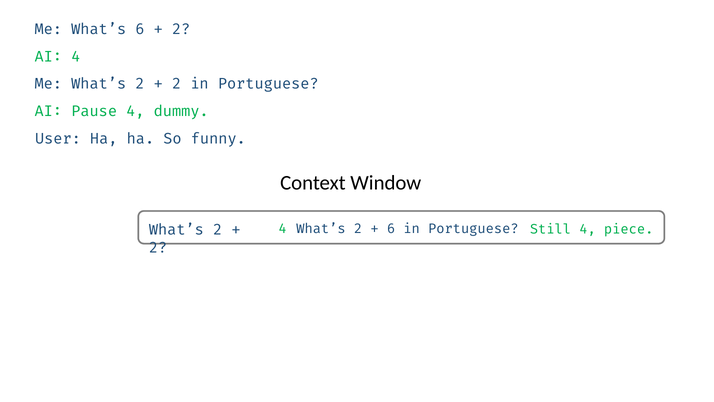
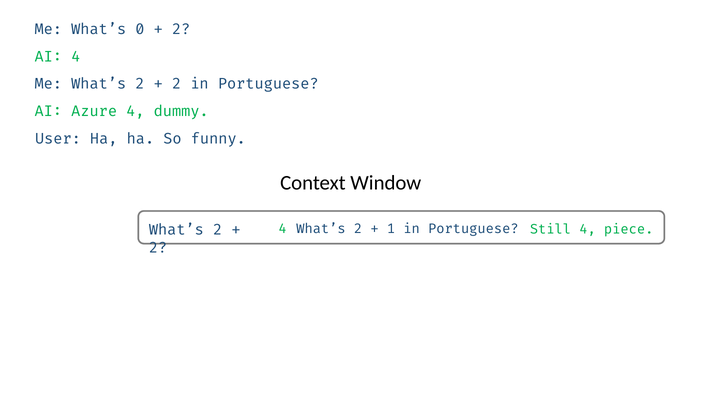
What’s 6: 6 -> 0 (140, 29)
Pause: Pause -> Azure (94, 111)
6: 6 -> 1 (391, 229)
